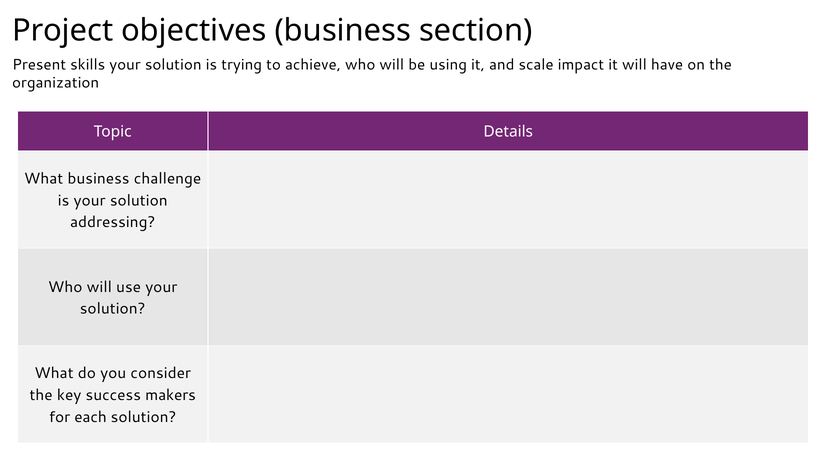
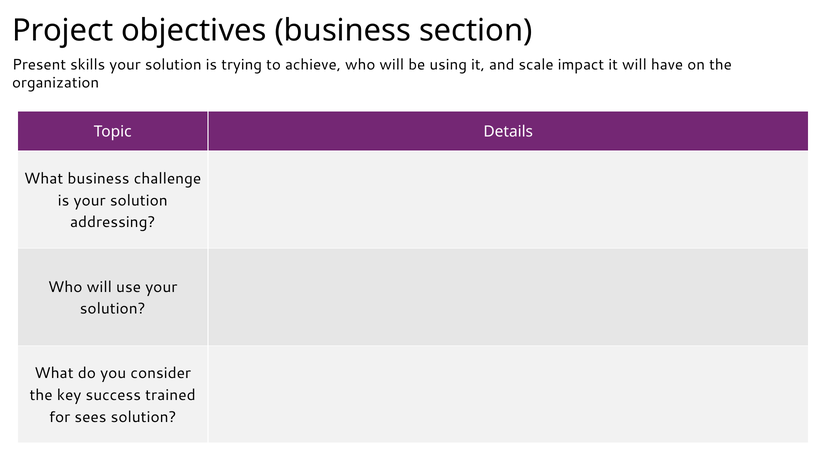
makers: makers -> trained (170, 396)
each: each -> sees (90, 418)
